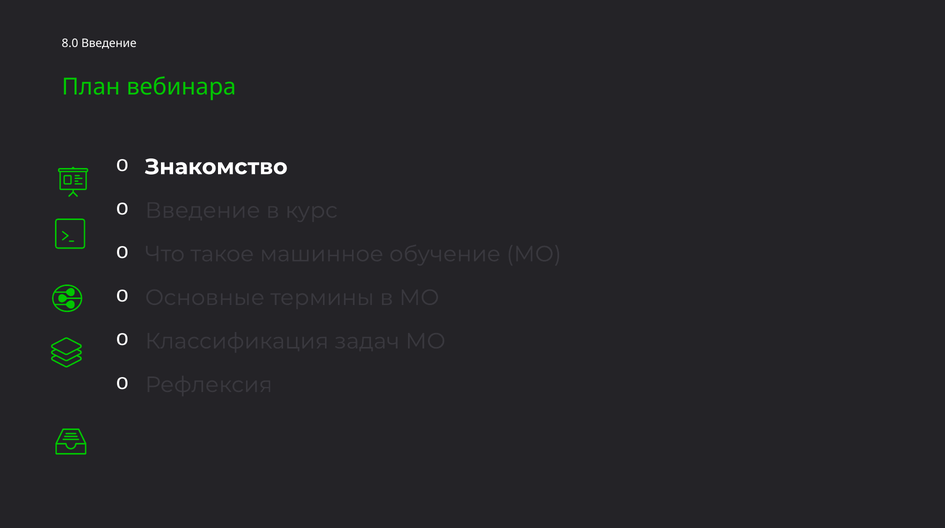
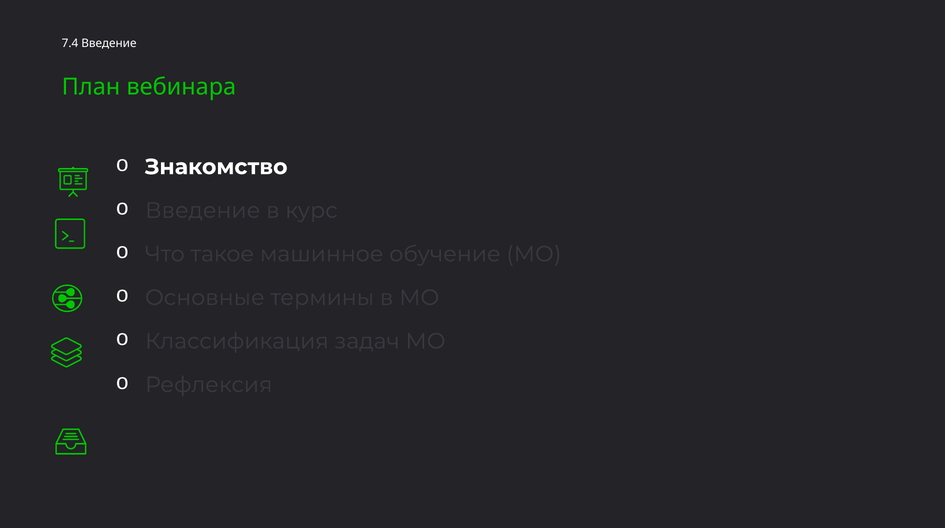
8.0: 8.0 -> 7.4 (70, 43)
